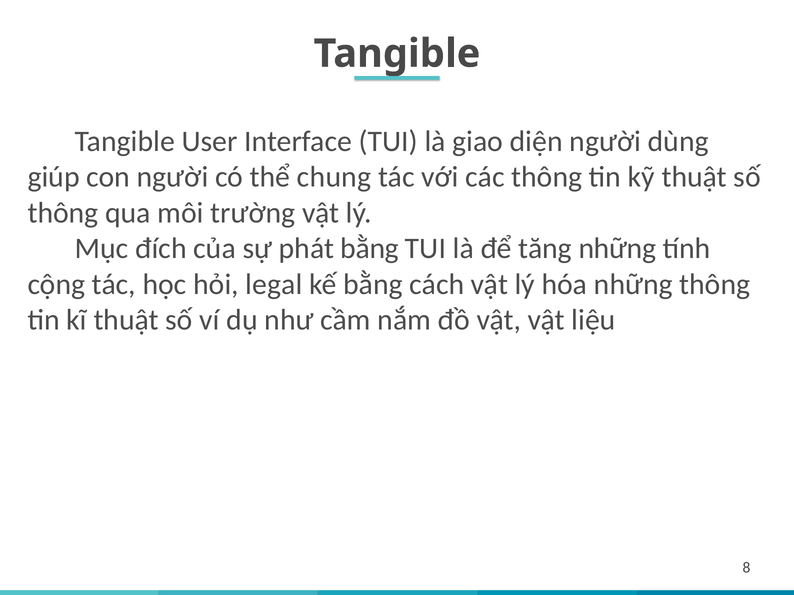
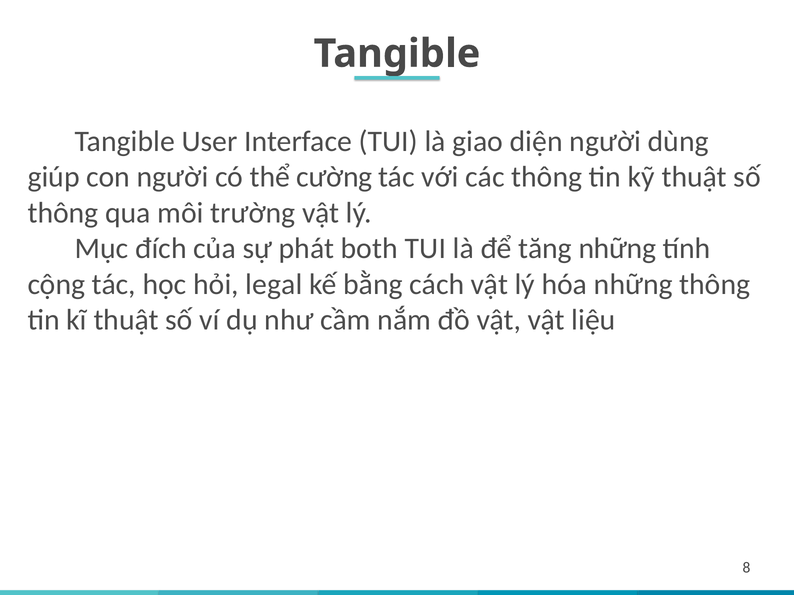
chung: chung -> cường (334, 177)
phát bằng: bằng -> both (369, 249)
